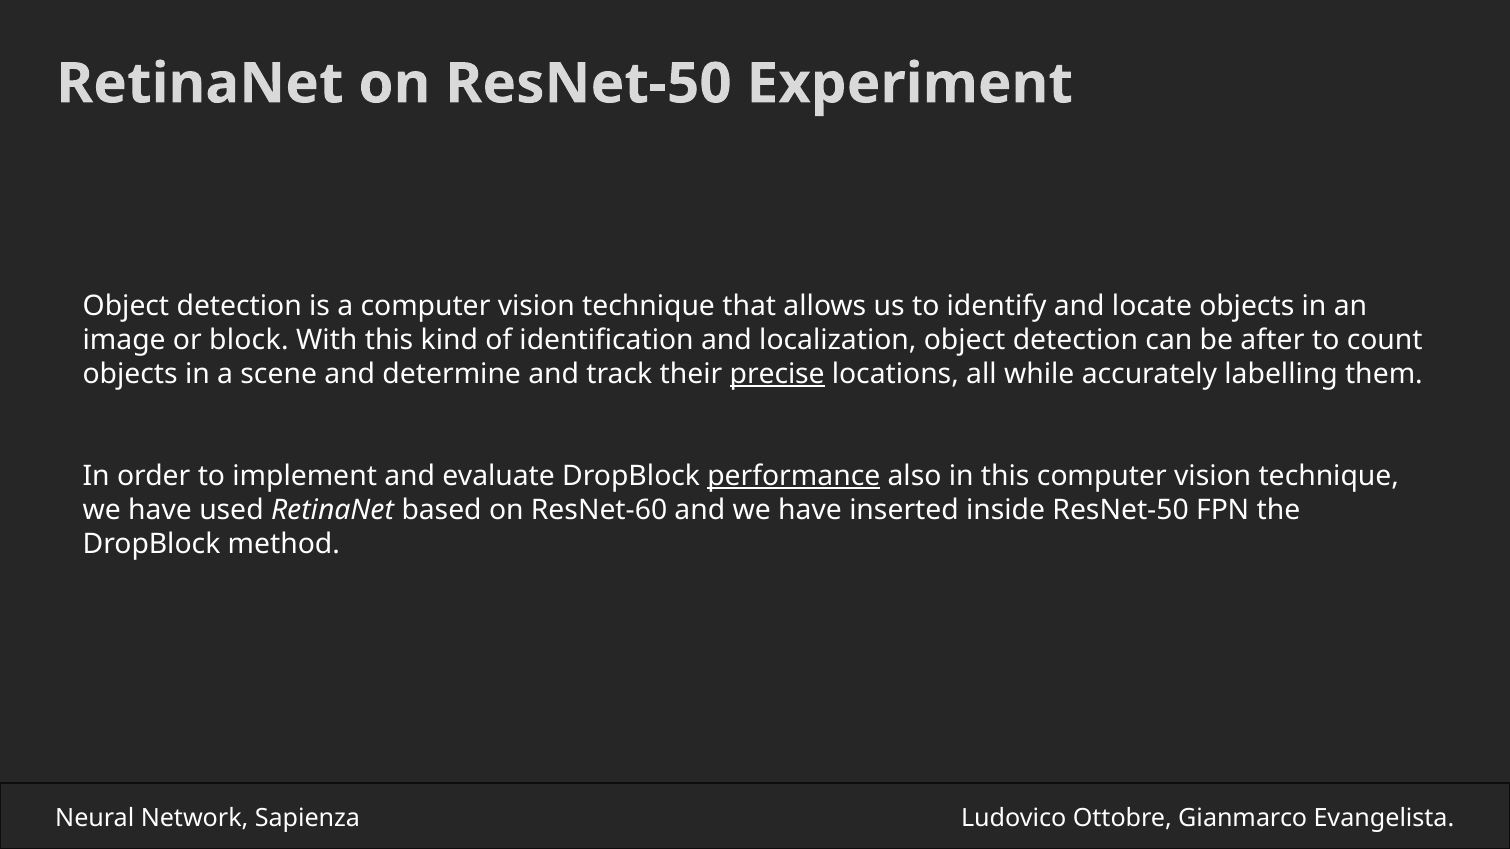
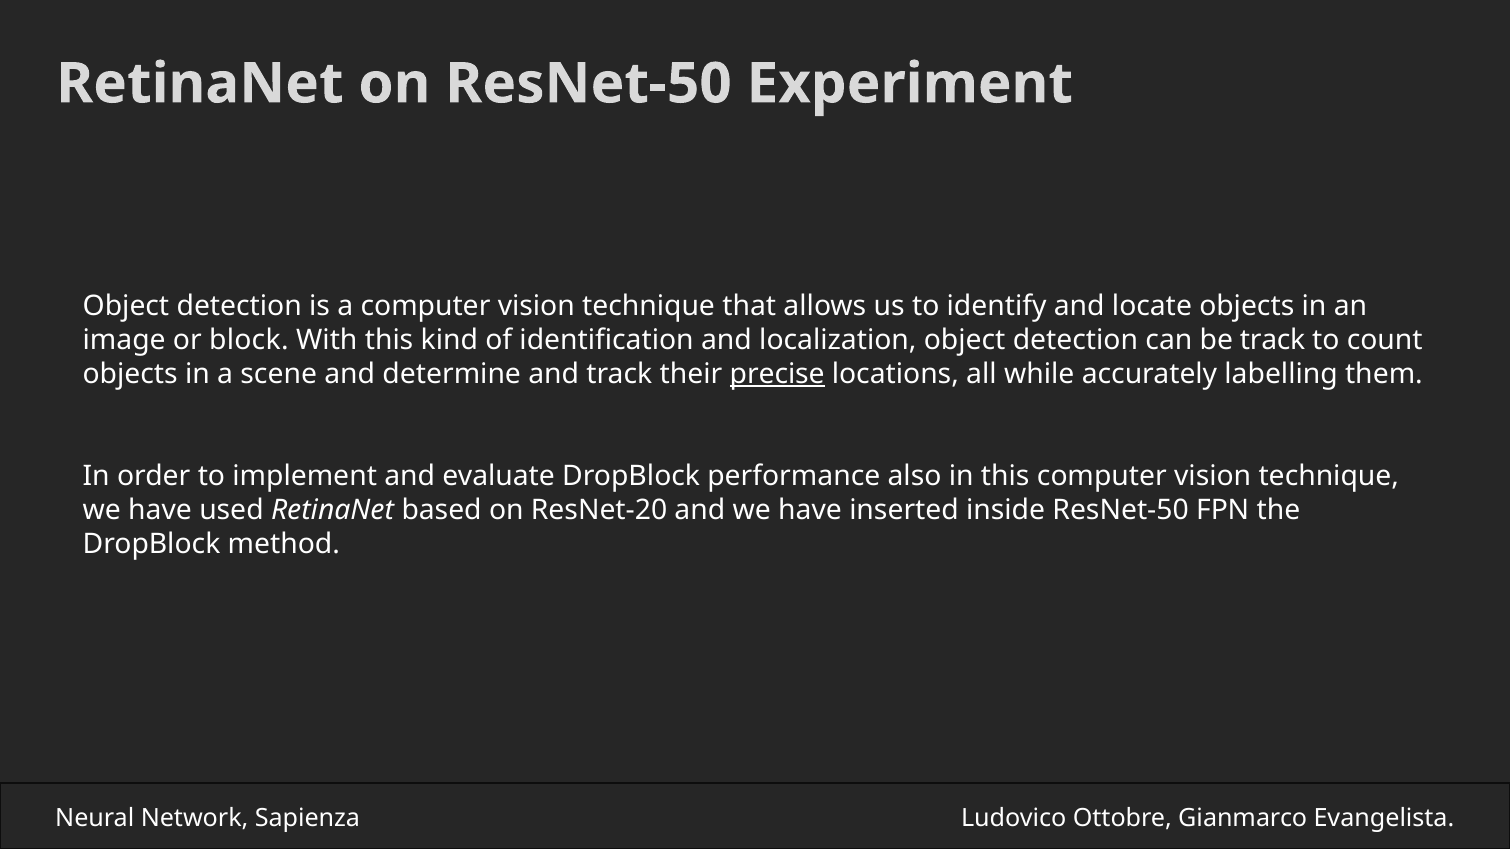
be after: after -> track (1273, 340)
performance underline: present -> none (794, 476)
ResNet-60: ResNet-60 -> ResNet-20 (599, 510)
